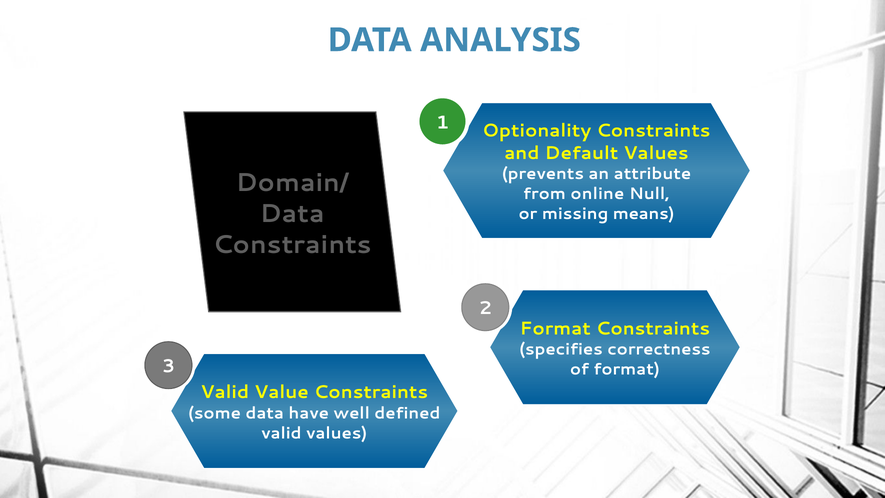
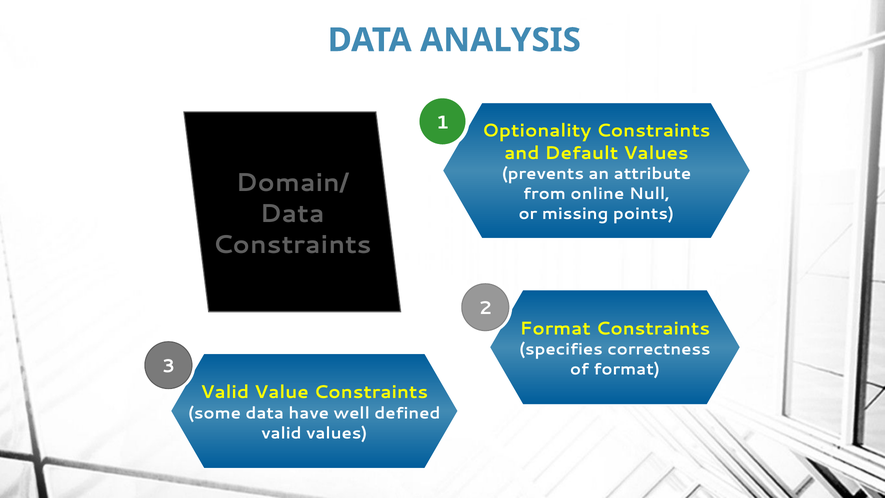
means: means -> points (644, 214)
